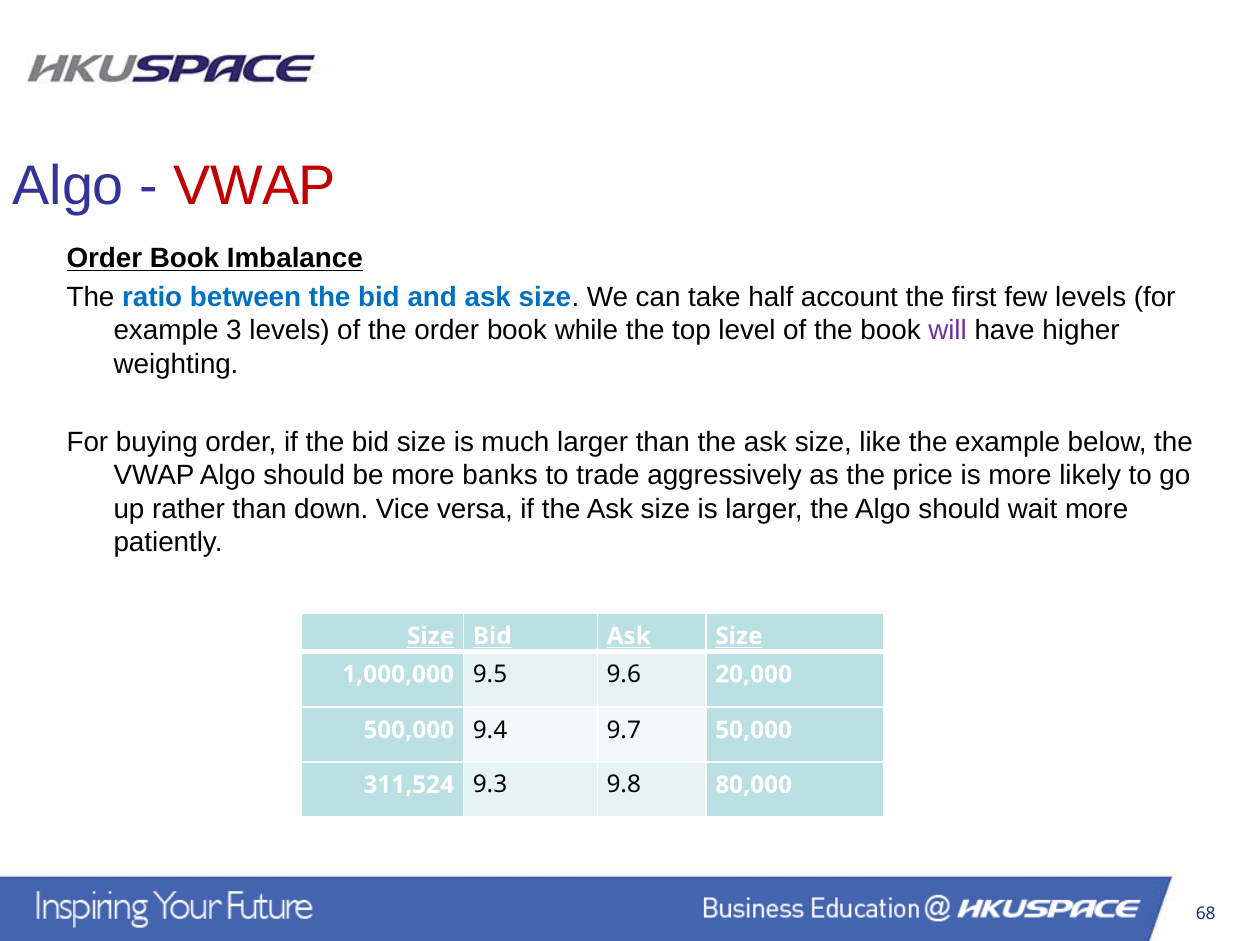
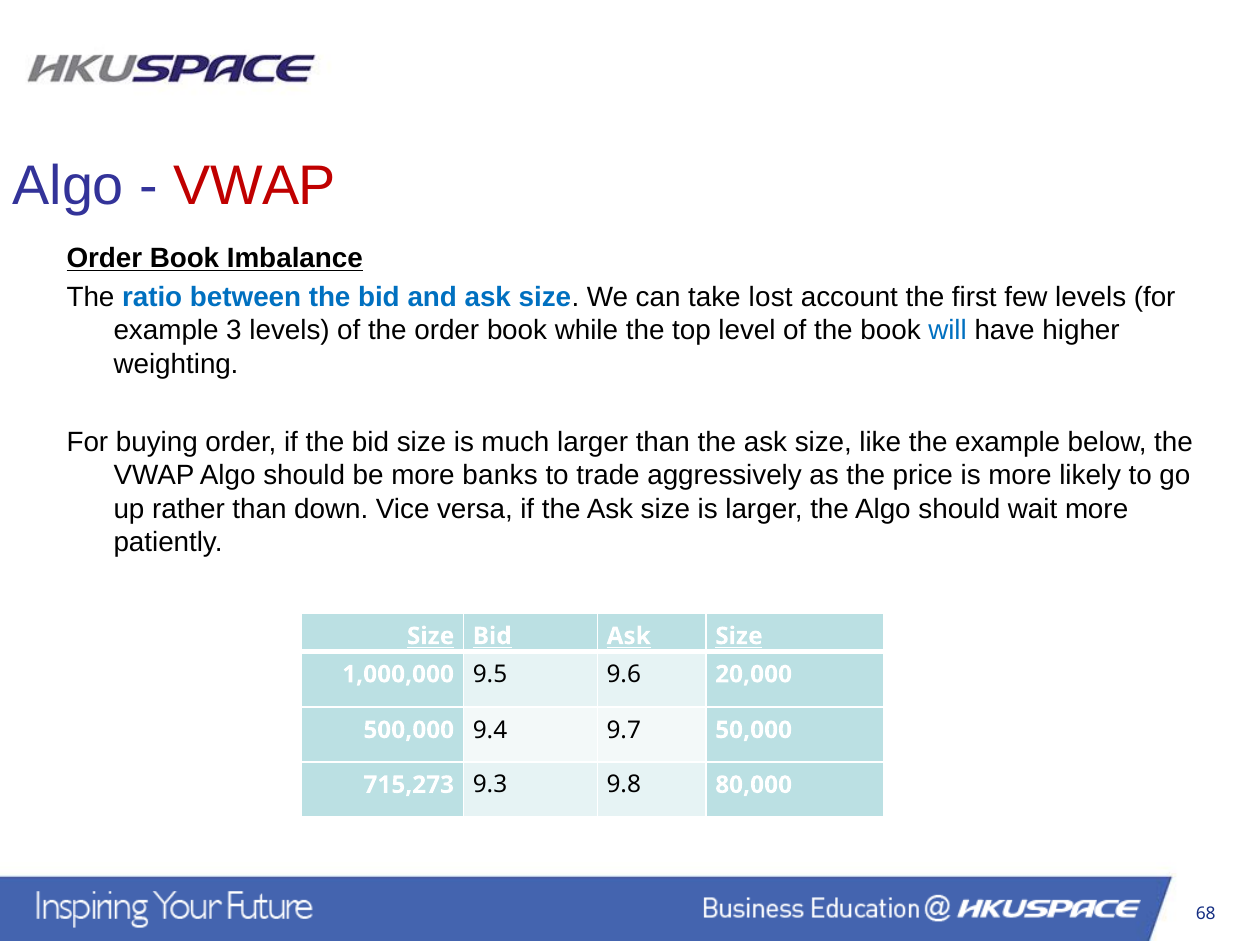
half: half -> lost (771, 297)
will colour: purple -> blue (948, 330)
311,524: 311,524 -> 715,273 (409, 784)
